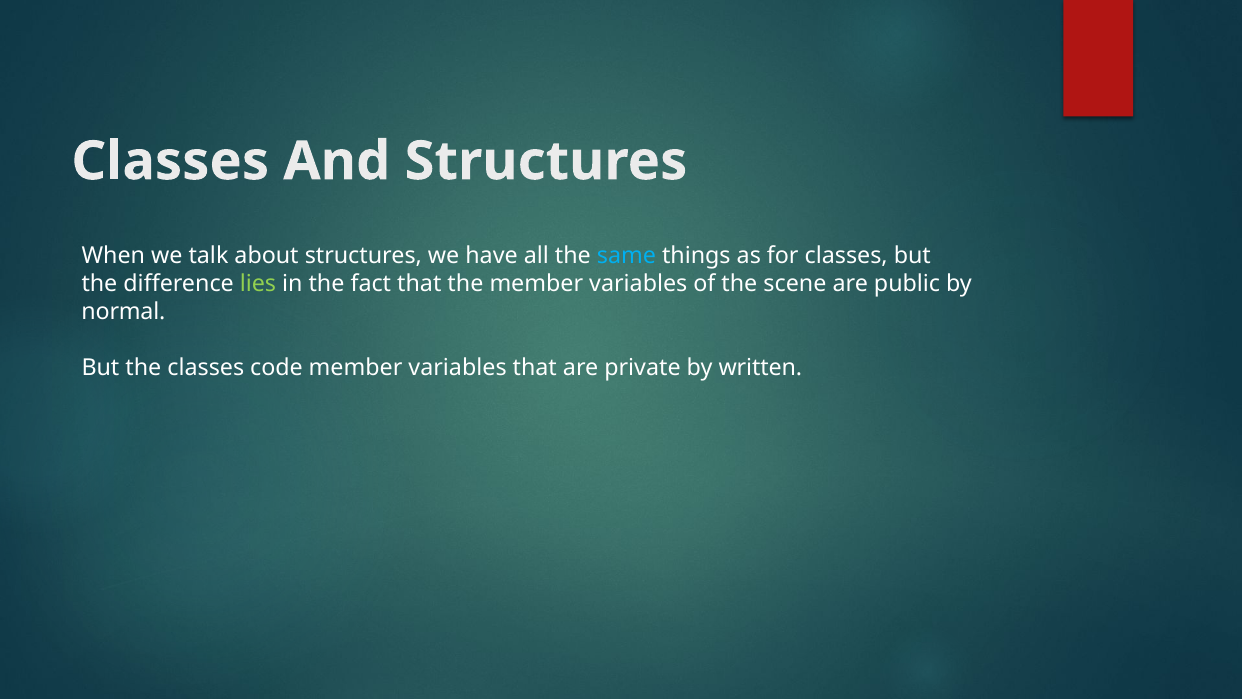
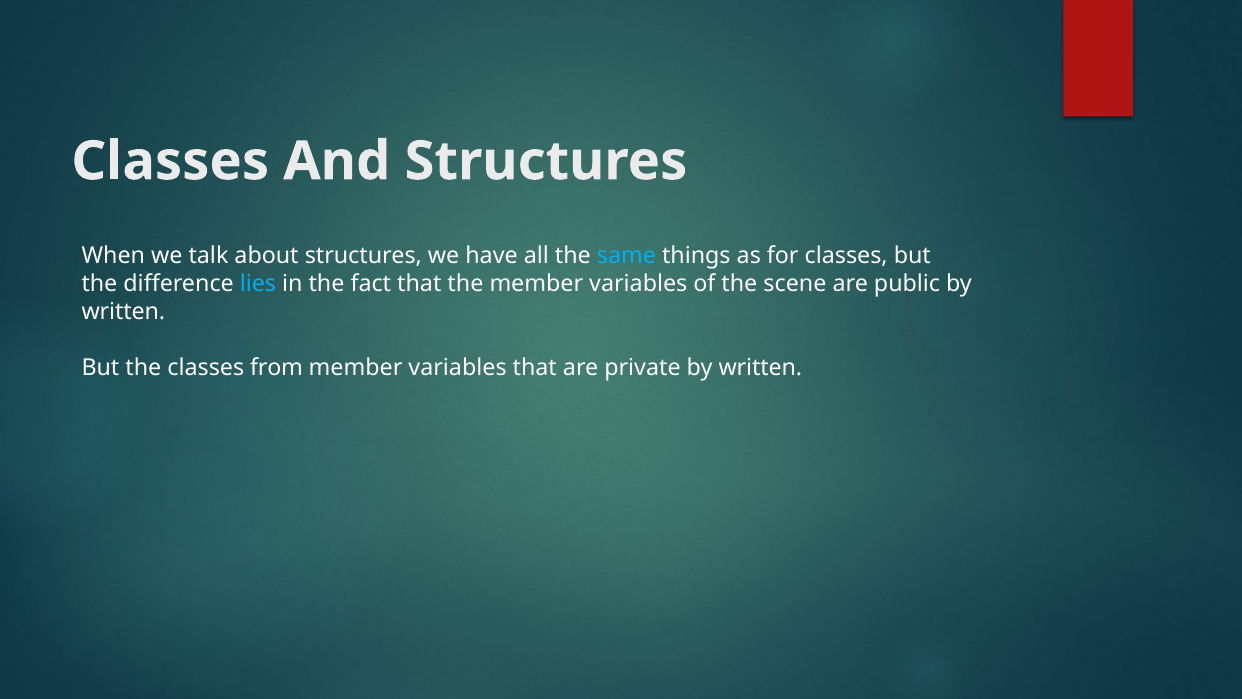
lies colour: light green -> light blue (258, 284)
normal: normal -> written (123, 312)
code: code -> from (277, 368)
